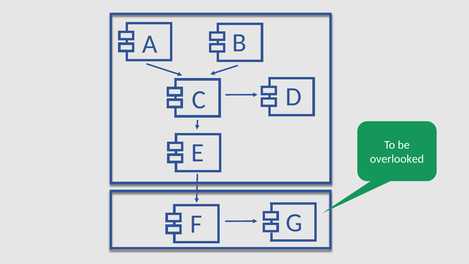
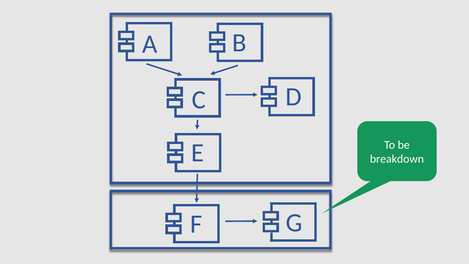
overlooked: overlooked -> breakdown (397, 159)
